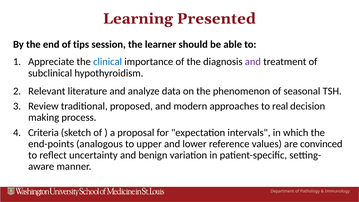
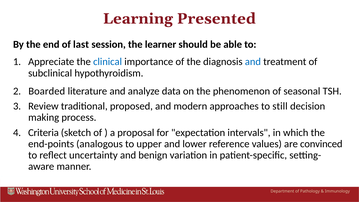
tips: tips -> last (81, 44)
and colour: purple -> blue (253, 62)
Relevant: Relevant -> Boarded (47, 91)
real: real -> still (280, 106)
